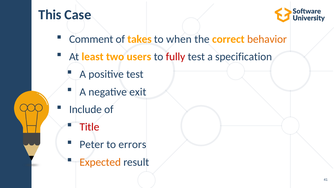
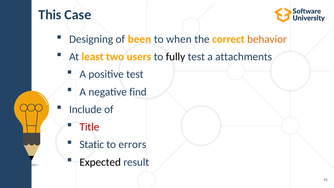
Comment: Comment -> Designing (91, 39)
takes: takes -> been (139, 39)
fully colour: red -> black (176, 57)
specification: specification -> attachments (244, 57)
exit: exit -> find (138, 92)
Peter: Peter -> Static (92, 144)
Expected colour: orange -> black (100, 162)
